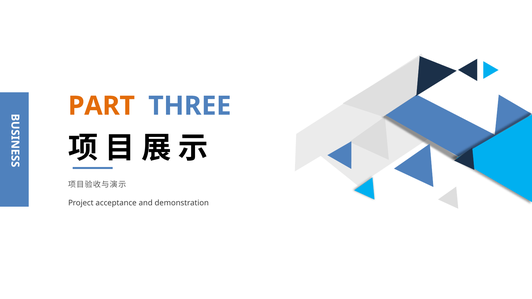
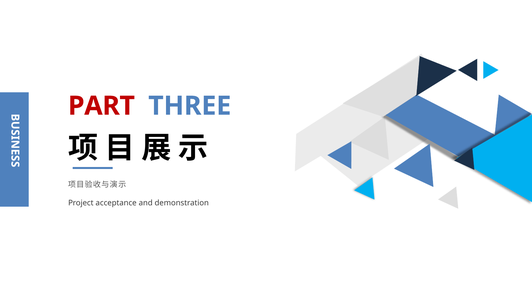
PART colour: orange -> red (101, 106)
